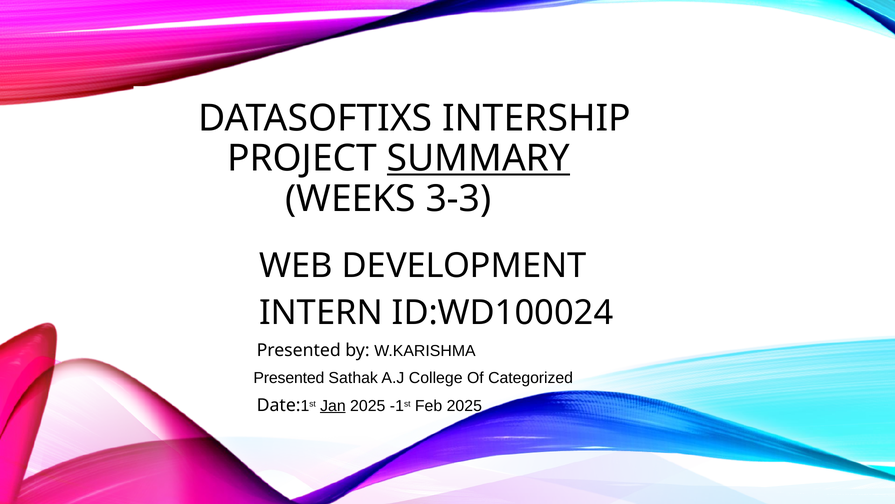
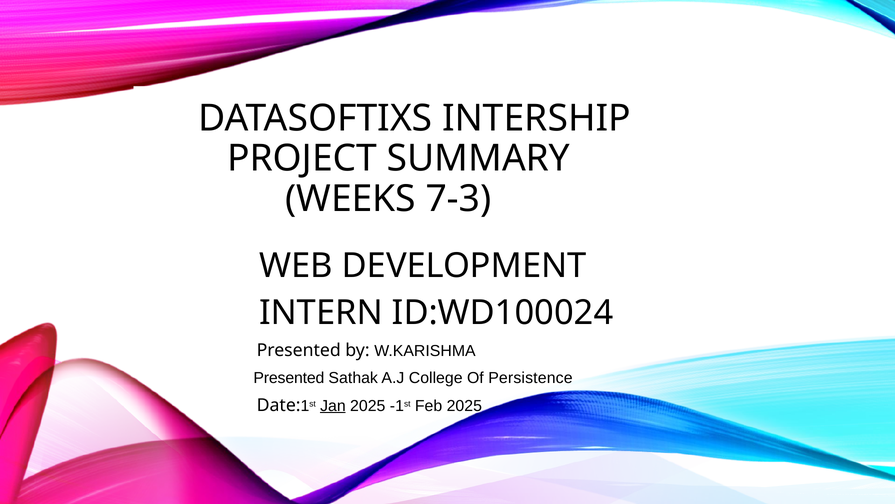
SUMMARY underline: present -> none (478, 158)
3-3: 3-3 -> 7-3 (459, 199)
Categorized: Categorized -> Persistence (530, 377)
